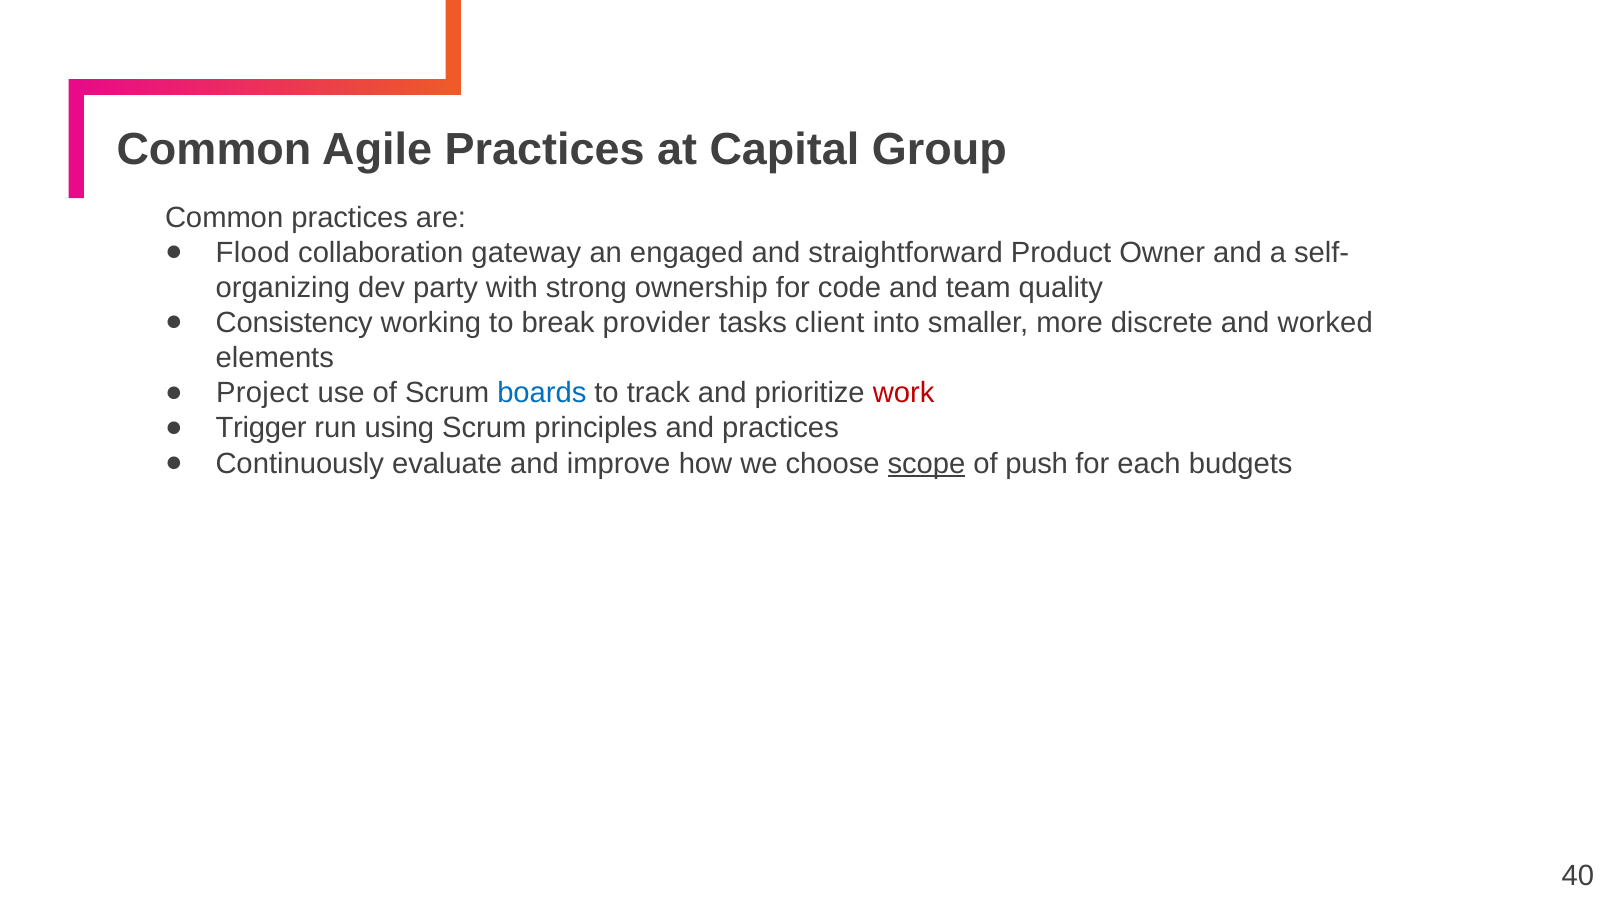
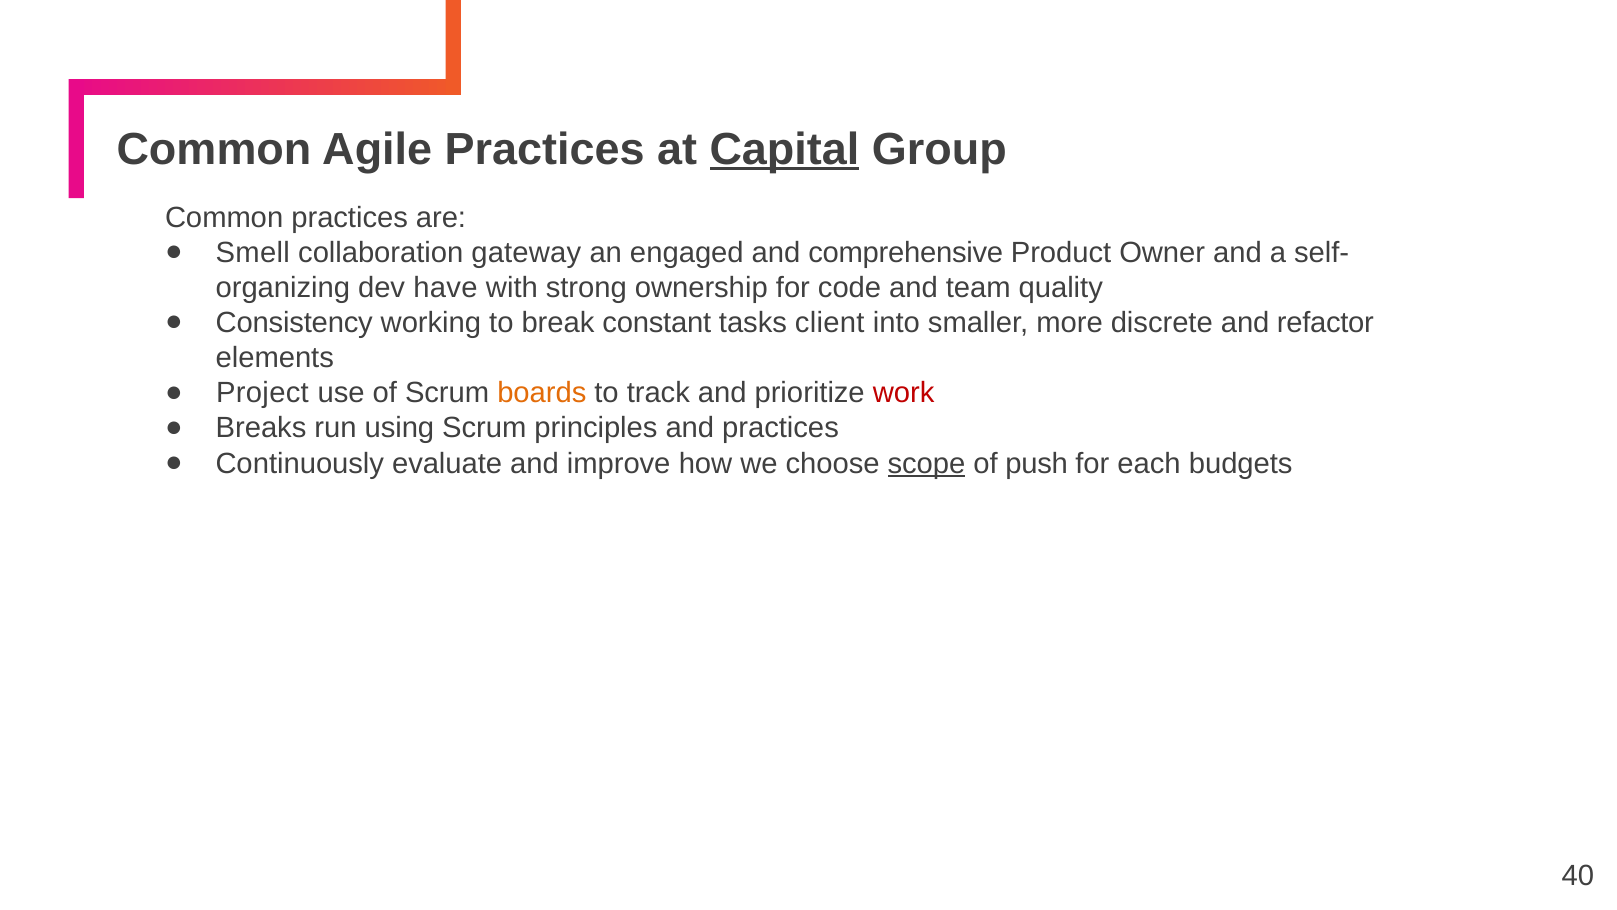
Capital underline: none -> present (784, 149)
Flood: Flood -> Smell (253, 253)
straightforward: straightforward -> comprehensive (906, 253)
party: party -> have (445, 288)
provider: provider -> constant (657, 323)
worked: worked -> refactor (1325, 323)
boards colour: blue -> orange (542, 393)
Trigger: Trigger -> Breaks (261, 428)
